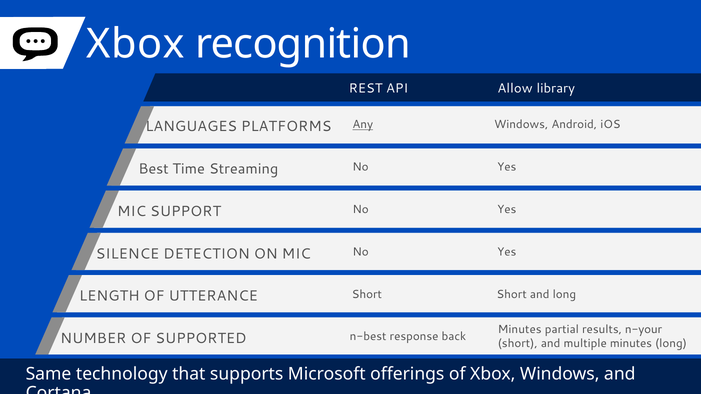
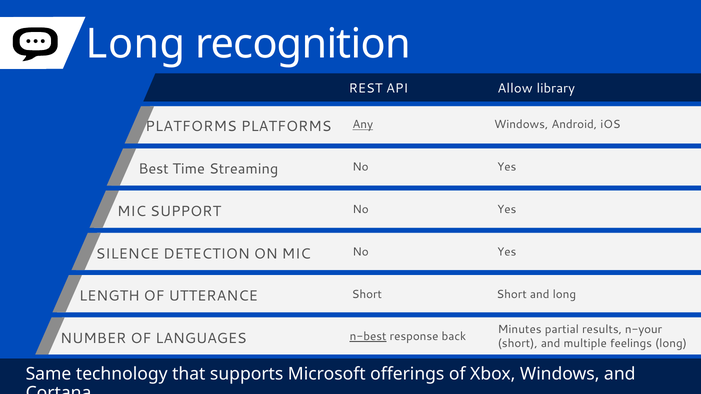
Xbox: Xbox -> Long (136, 44)
LANGUAGES: LANGUAGES -> PLATFORMS (191, 127)
n-best underline: none -> present (368, 337)
OF SUPPORTED: SUPPORTED -> LANGUAGES (201, 339)
multiple minutes: minutes -> feelings (631, 344)
